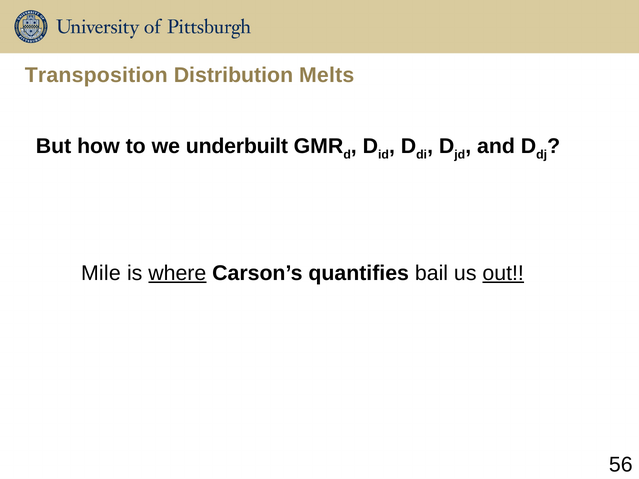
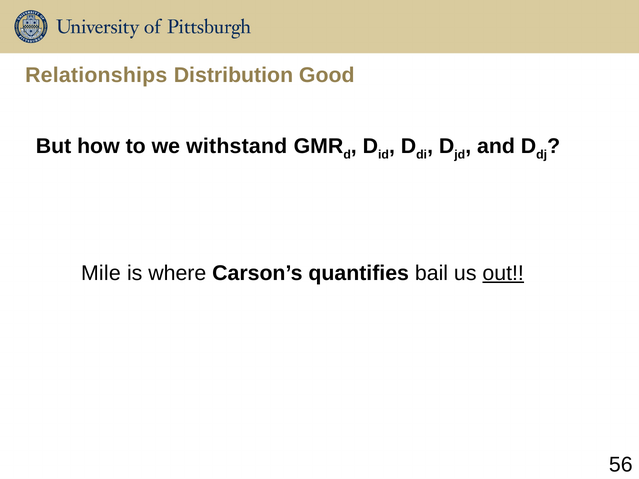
Transposition: Transposition -> Relationships (96, 75)
Melts: Melts -> Good (327, 75)
underbuilt: underbuilt -> withstand (237, 146)
where underline: present -> none (177, 273)
